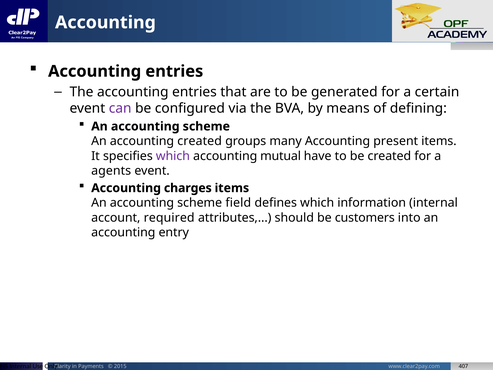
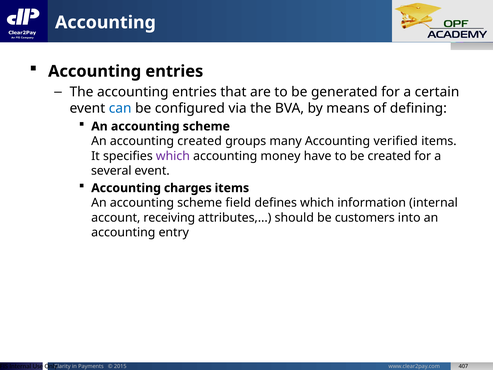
can colour: purple -> blue (120, 108)
present: present -> verified (396, 141)
mutual: mutual -> money (281, 156)
agents: agents -> several (111, 171)
required: required -> receiving (169, 218)
